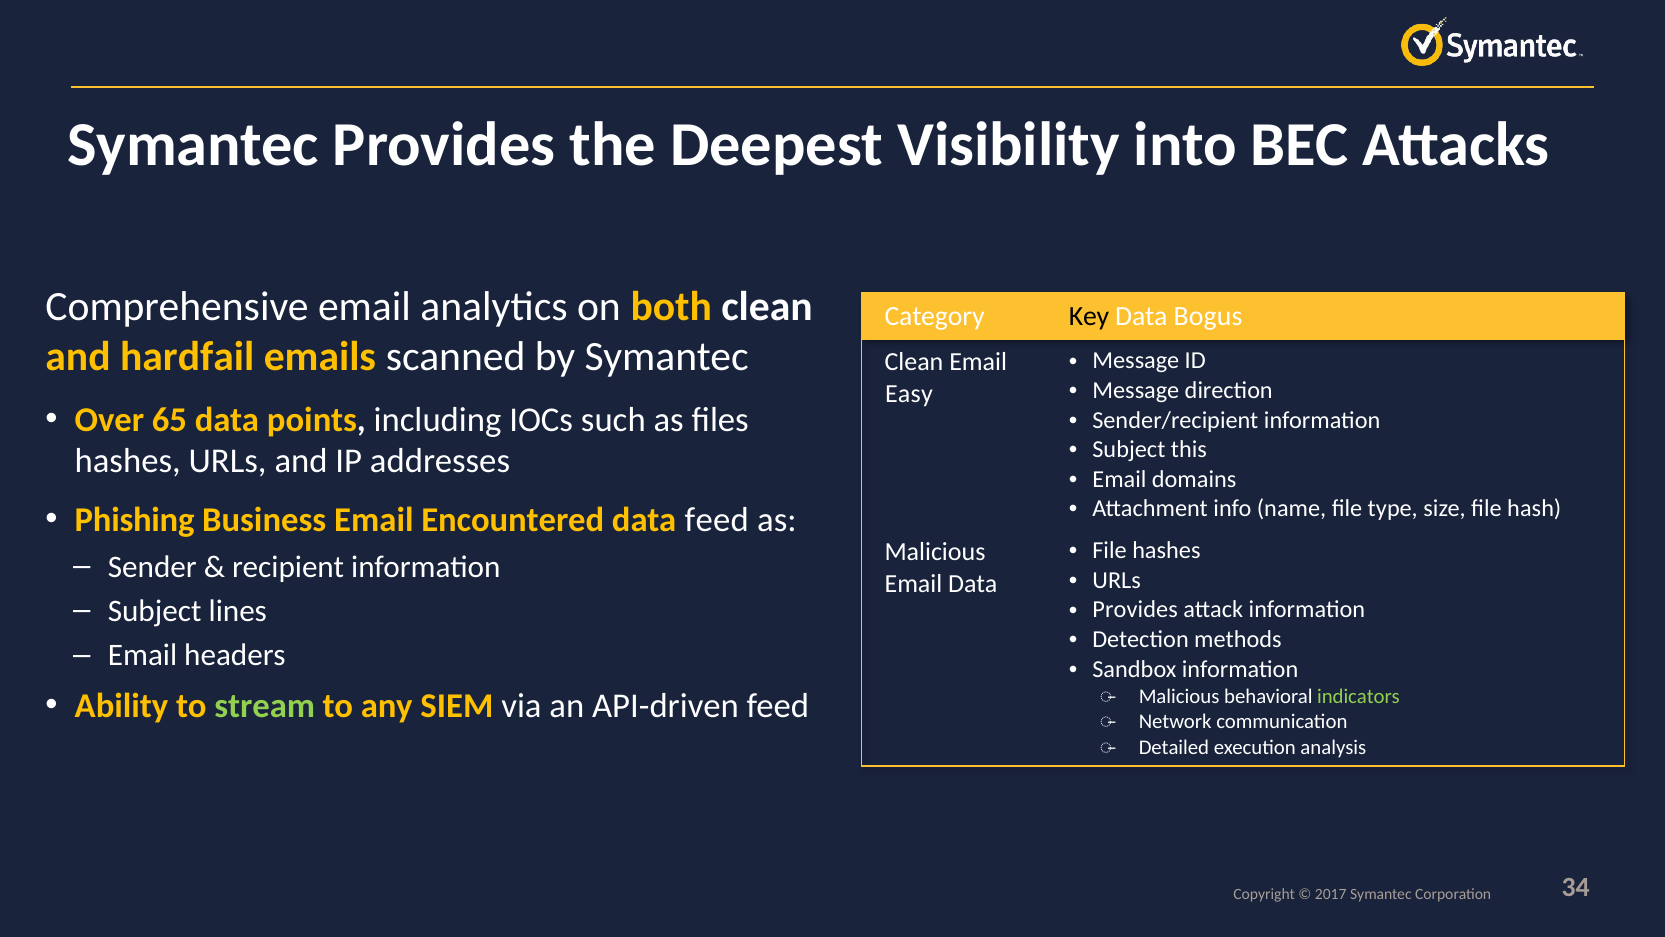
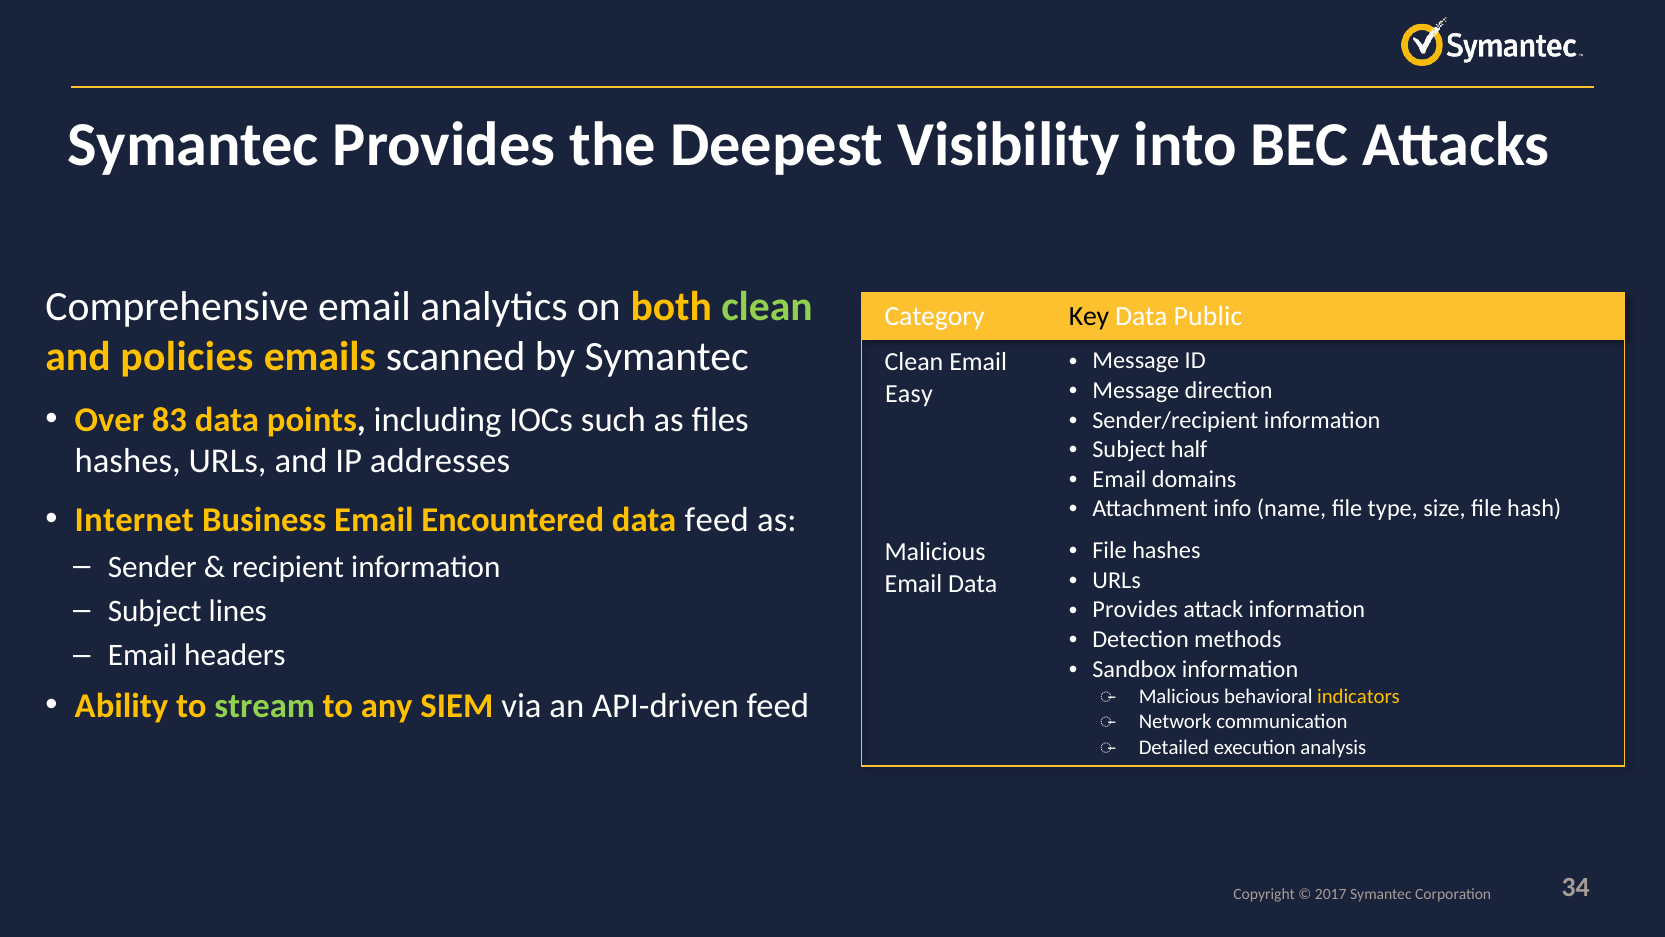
clean colour: white -> light green (767, 307)
Bogus: Bogus -> Public (1208, 317)
hardfail: hardfail -> policies (187, 357)
65: 65 -> 83 (169, 420)
this: this -> half (1189, 449)
Phishing: Phishing -> Internet (134, 520)
indicators colour: light green -> yellow (1358, 696)
